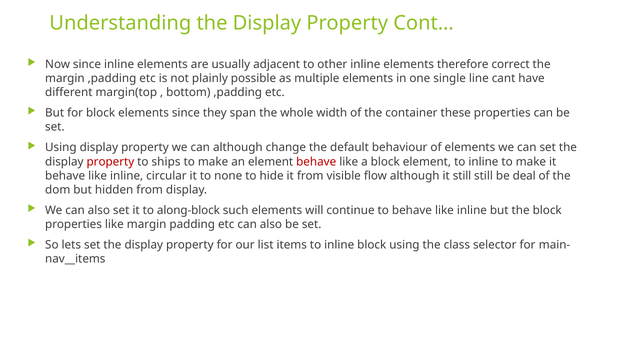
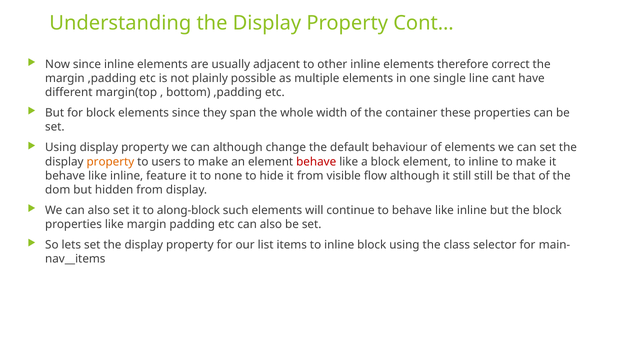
property colour: red -> orange (110, 161)
ships: ships -> users (166, 161)
circular: circular -> feature (166, 175)
deal: deal -> that (524, 175)
